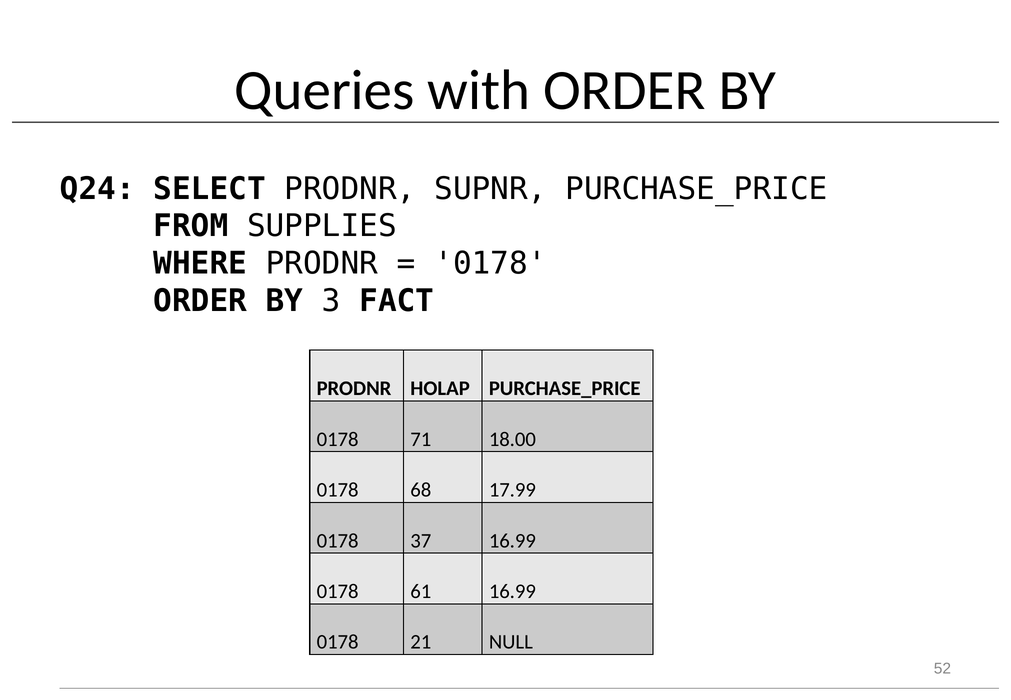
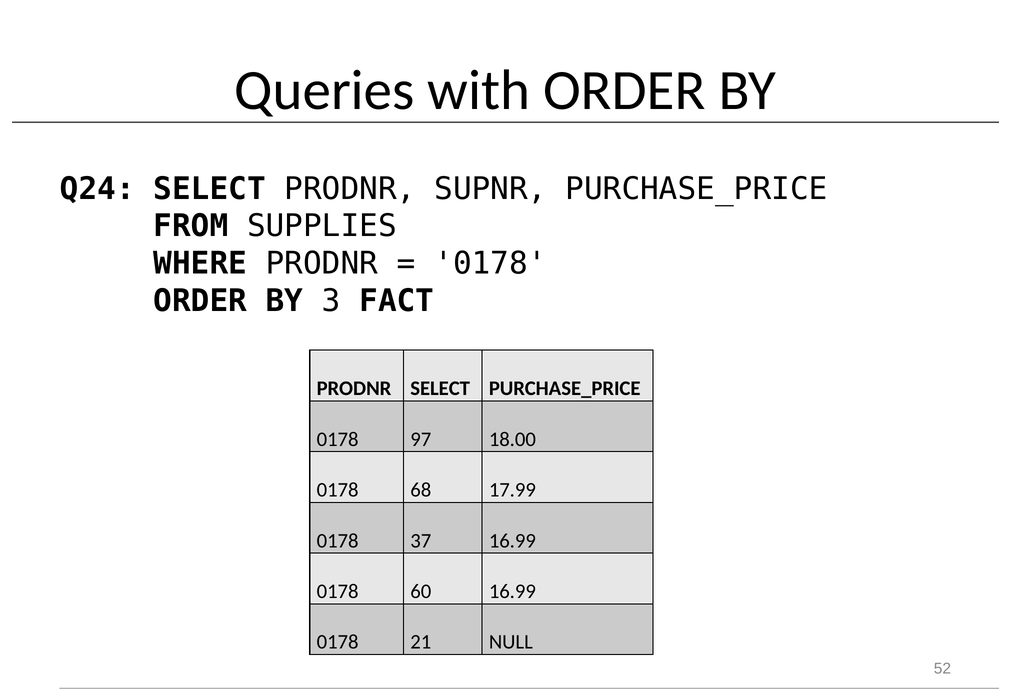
PRODNR HOLAP: HOLAP -> SELECT (440, 388)
71: 71 -> 97 (421, 439)
61: 61 -> 60 (421, 591)
